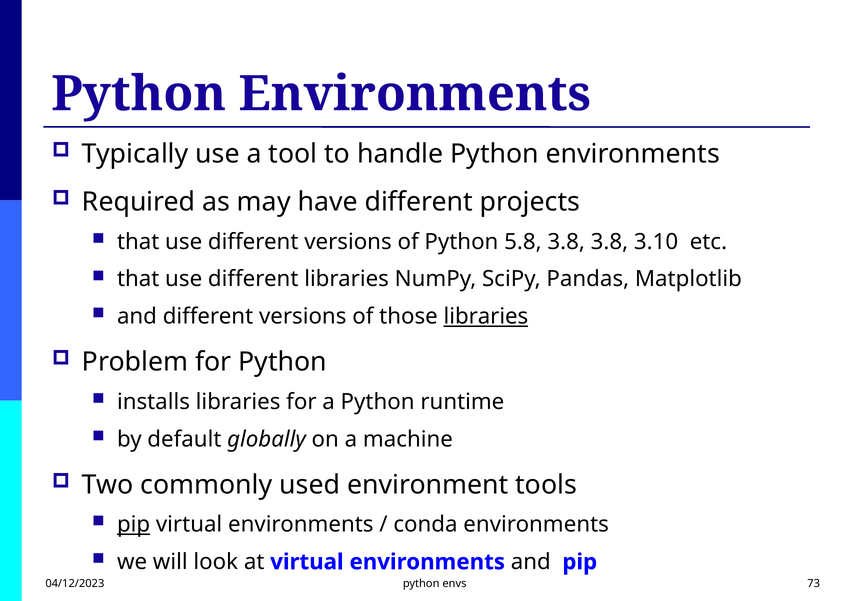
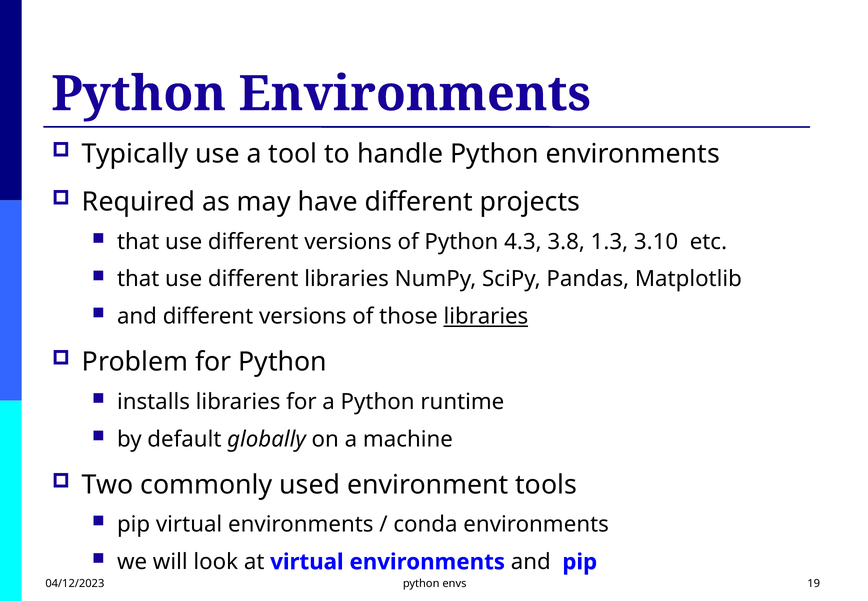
5.8: 5.8 -> 4.3 (523, 242)
3.8 3.8: 3.8 -> 1.3 (609, 242)
pip underline: present -> none (134, 524)
73: 73 -> 19 (814, 583)
